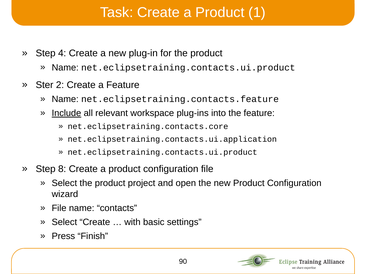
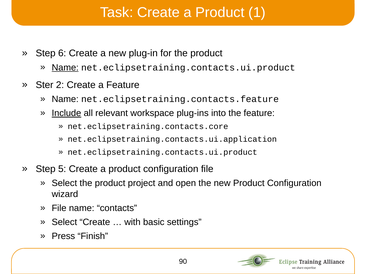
4: 4 -> 6 (62, 53)
Name underline: none -> present (65, 68)
8: 8 -> 5 (62, 169)
